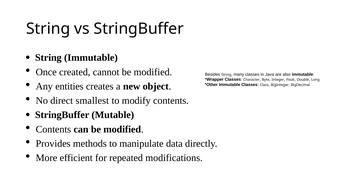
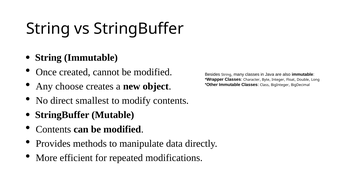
entities: entities -> choose (69, 87)
